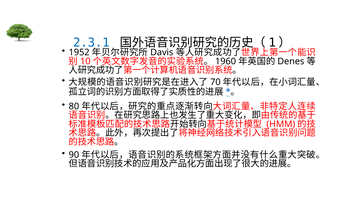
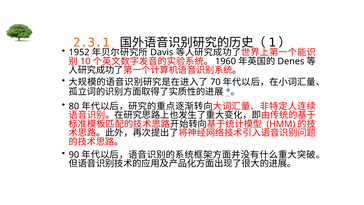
2.3.1 colour: blue -> orange (91, 42)
